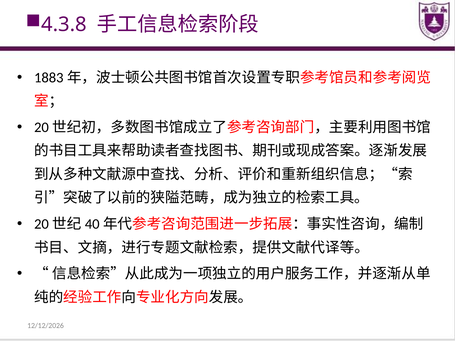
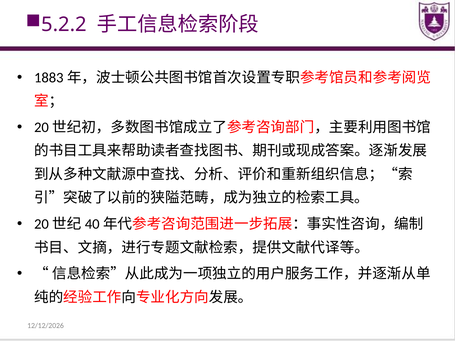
4.3.8: 4.3.8 -> 5.2.2 (64, 24)
